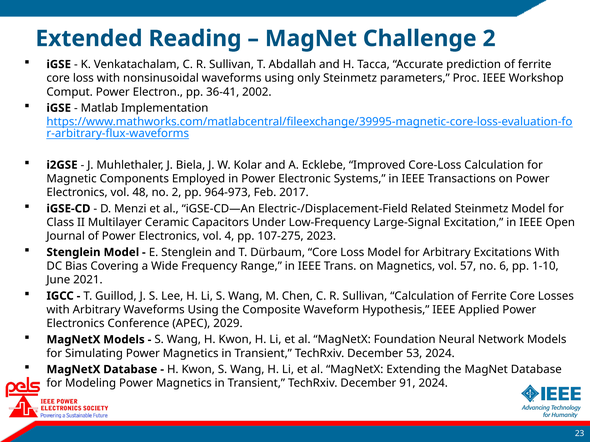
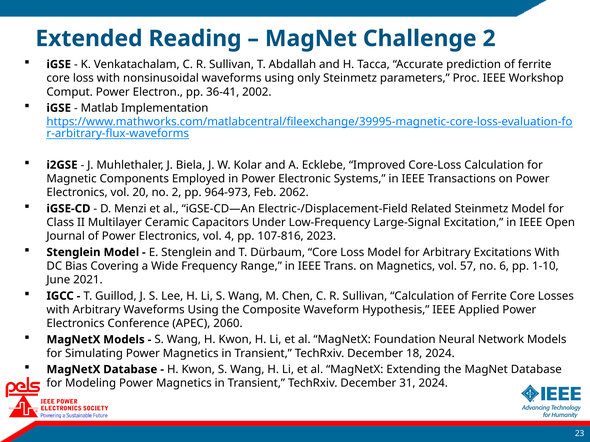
48: 48 -> 20 (141, 193)
2017: 2017 -> 2062 (294, 193)
107-275: 107-275 -> 107-816 (281, 236)
2029: 2029 -> 2060 (228, 324)
53: 53 -> 18 (414, 354)
91: 91 -> 31 (407, 384)
